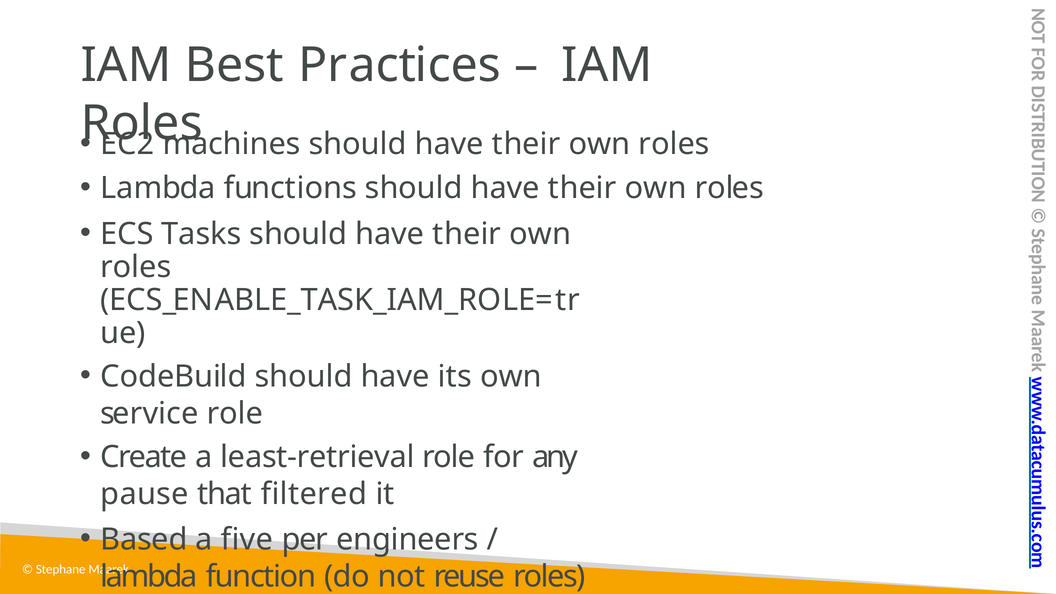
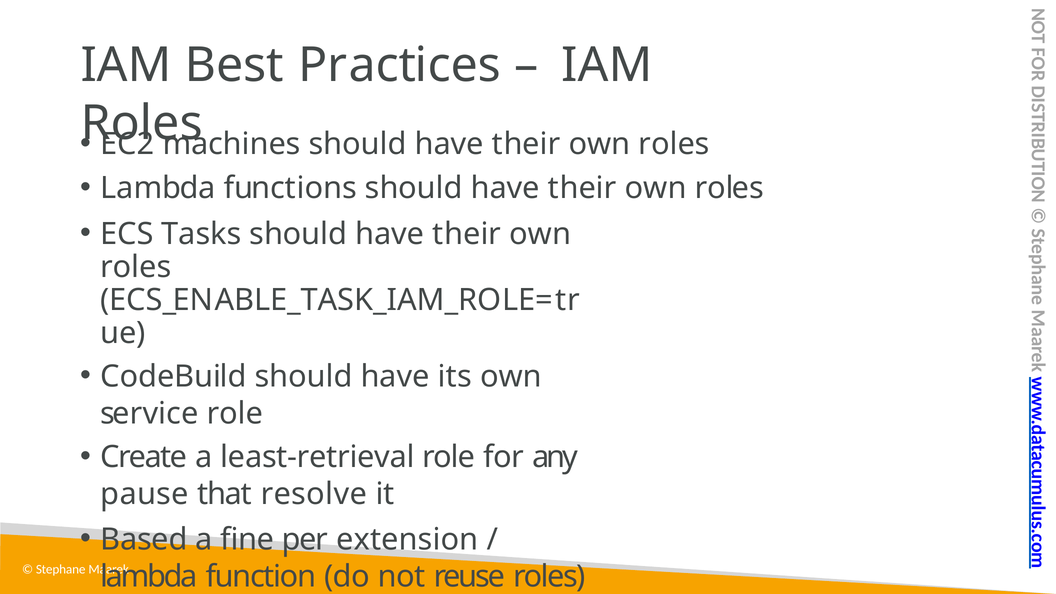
filtered: filtered -> resolve (314, 494)
five: five -> fine (247, 539)
engineers: engineers -> extension (407, 539)
